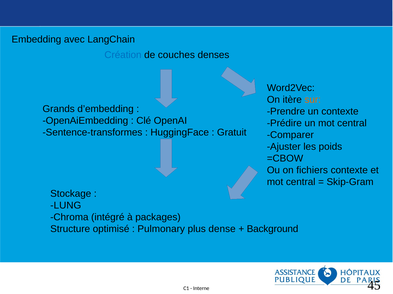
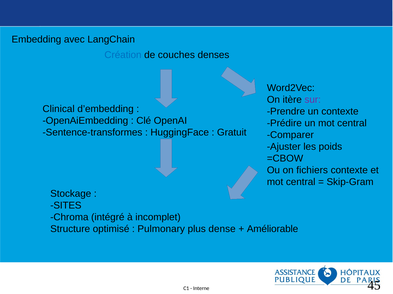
sur colour: orange -> purple (313, 100)
Grands: Grands -> Clinical (59, 109)
LUNG: LUNG -> SITES (66, 206)
packages: packages -> incomplet (158, 218)
Background: Background -> Améliorable (273, 230)
